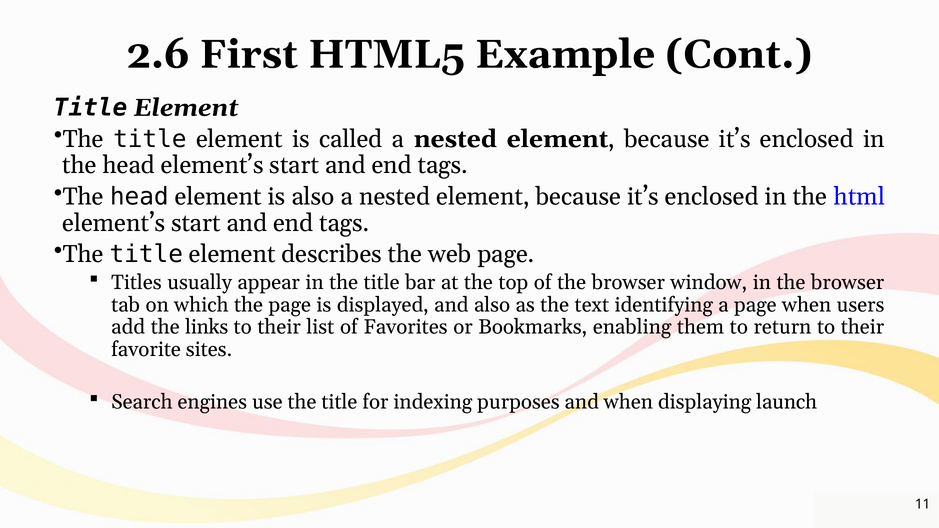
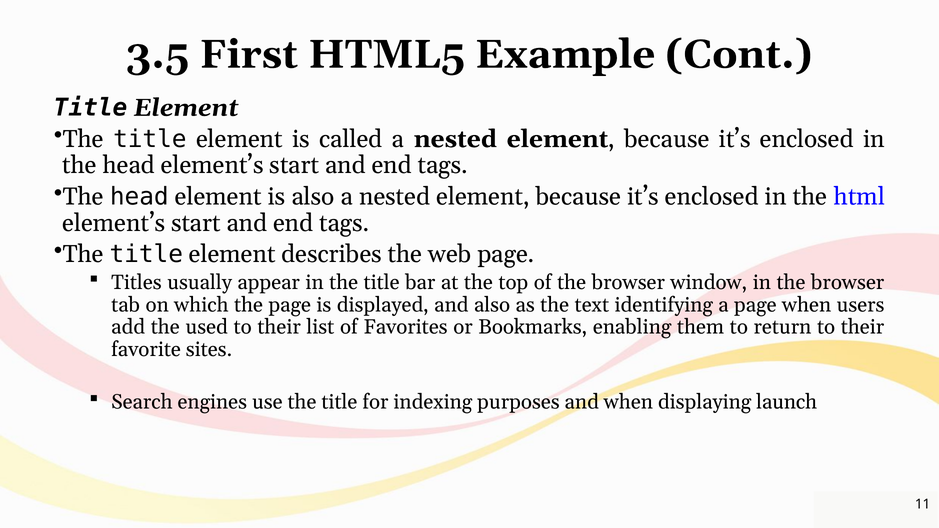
2.6: 2.6 -> 3.5 (158, 54)
links: links -> used (207, 327)
